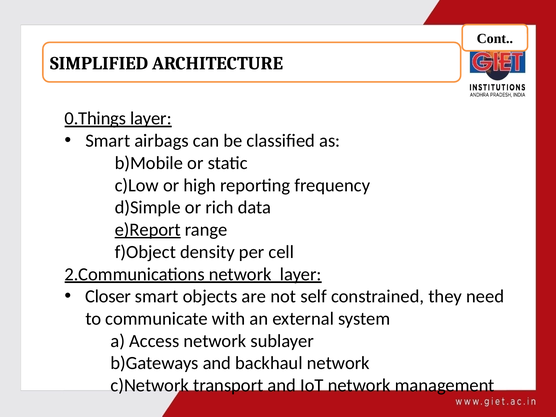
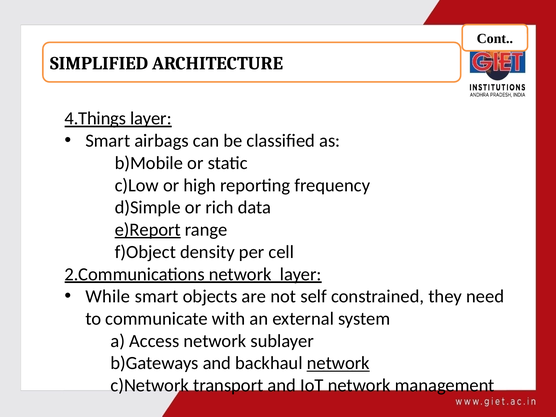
0.Things: 0.Things -> 4.Things (95, 119)
Closer: Closer -> While (108, 296)
network underline: none -> present (338, 363)
